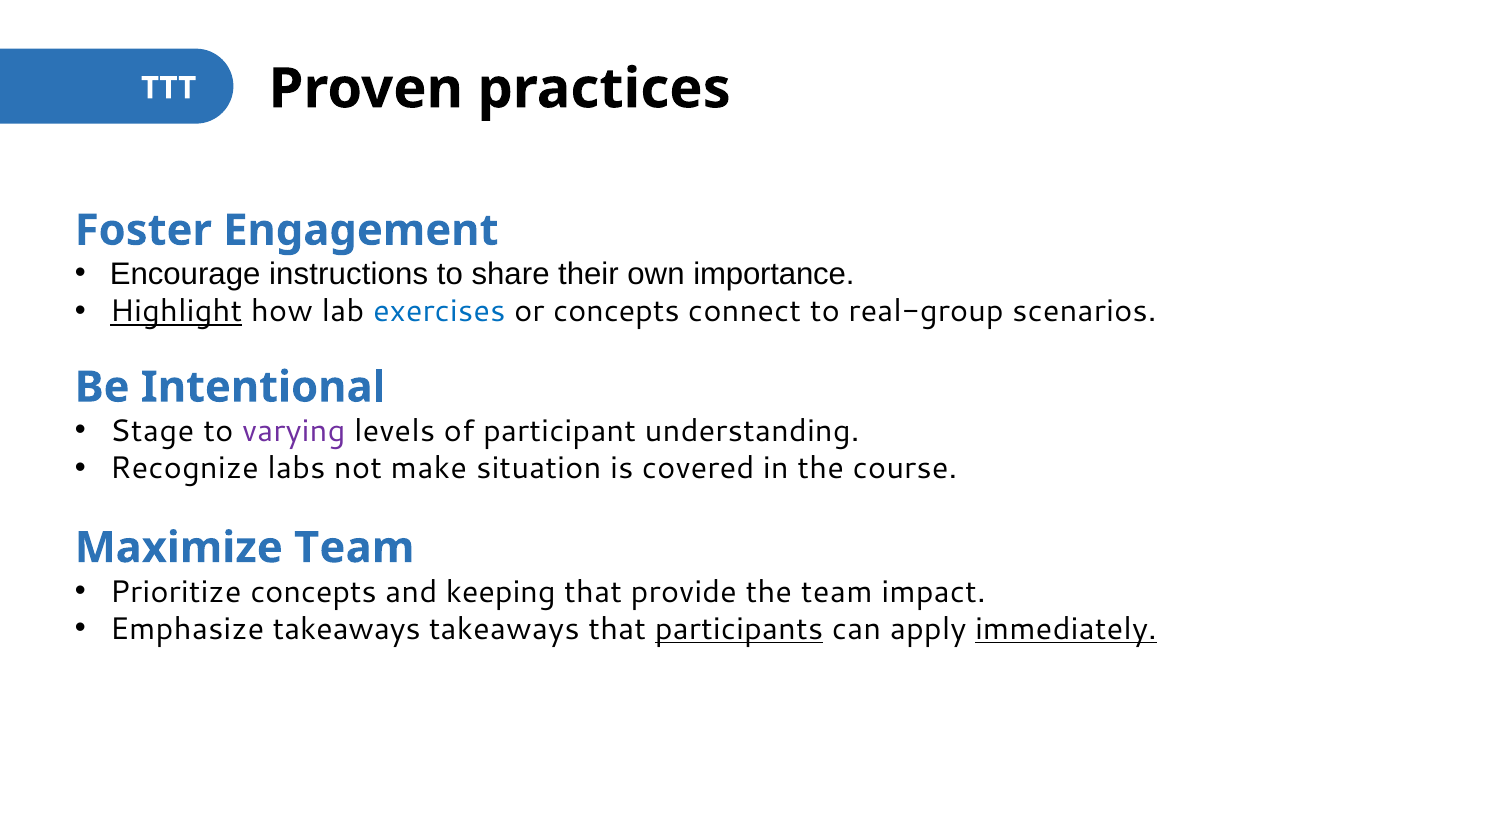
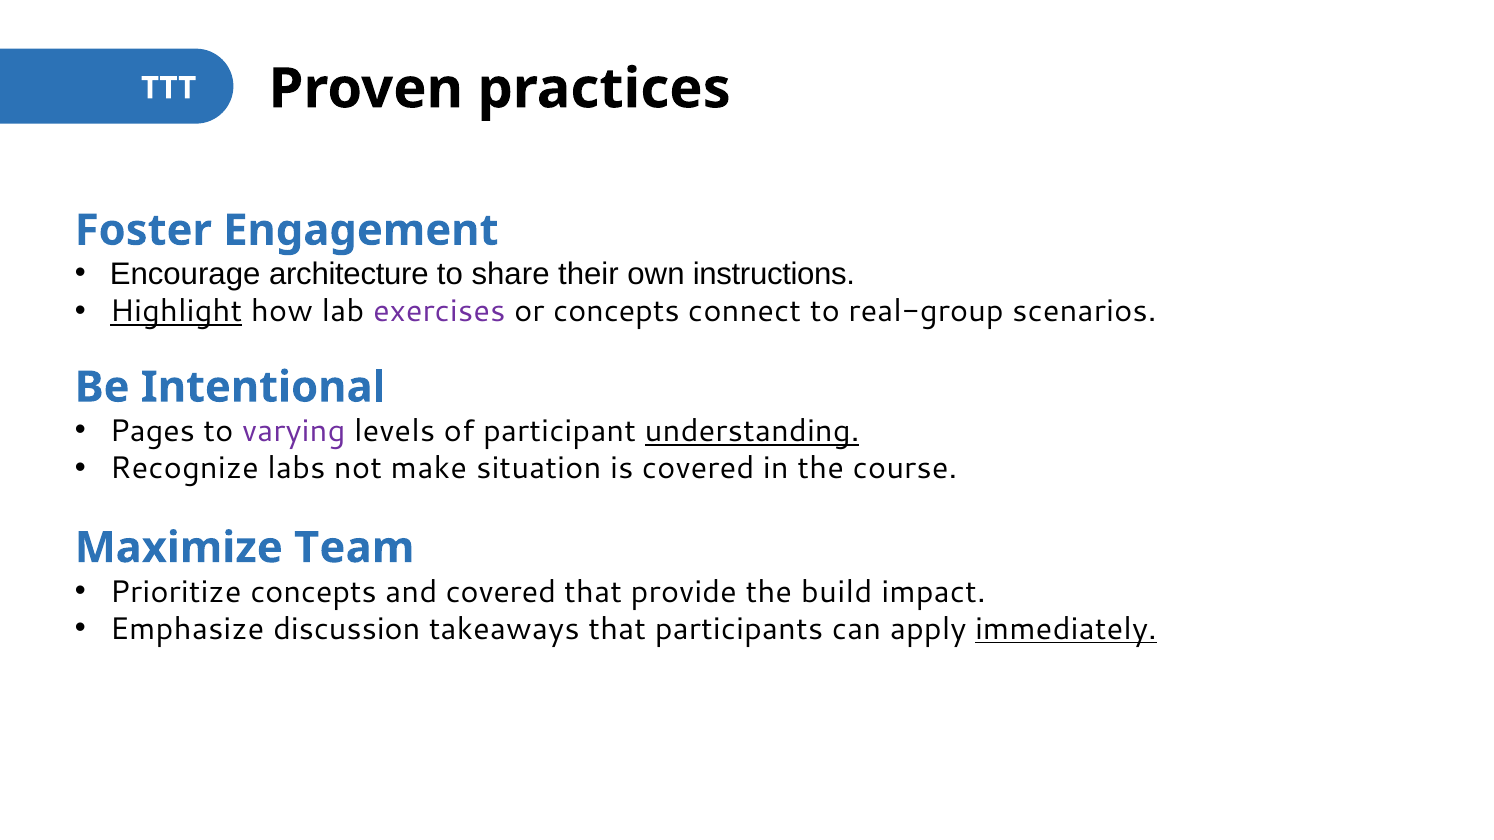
instructions: instructions -> architecture (349, 274)
importance: importance -> instructions (774, 274)
exercises colour: blue -> purple (439, 312)
Stage: Stage -> Pages (152, 431)
understanding underline: none -> present (752, 431)
and keeping: keeping -> covered (501, 592)
the team: team -> build (837, 592)
Emphasize takeaways: takeaways -> discussion (347, 629)
participants underline: present -> none (739, 629)
